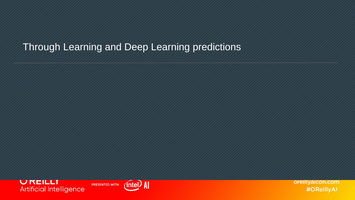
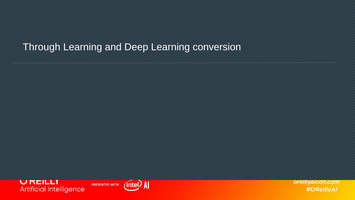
predictions: predictions -> conversion (217, 47)
